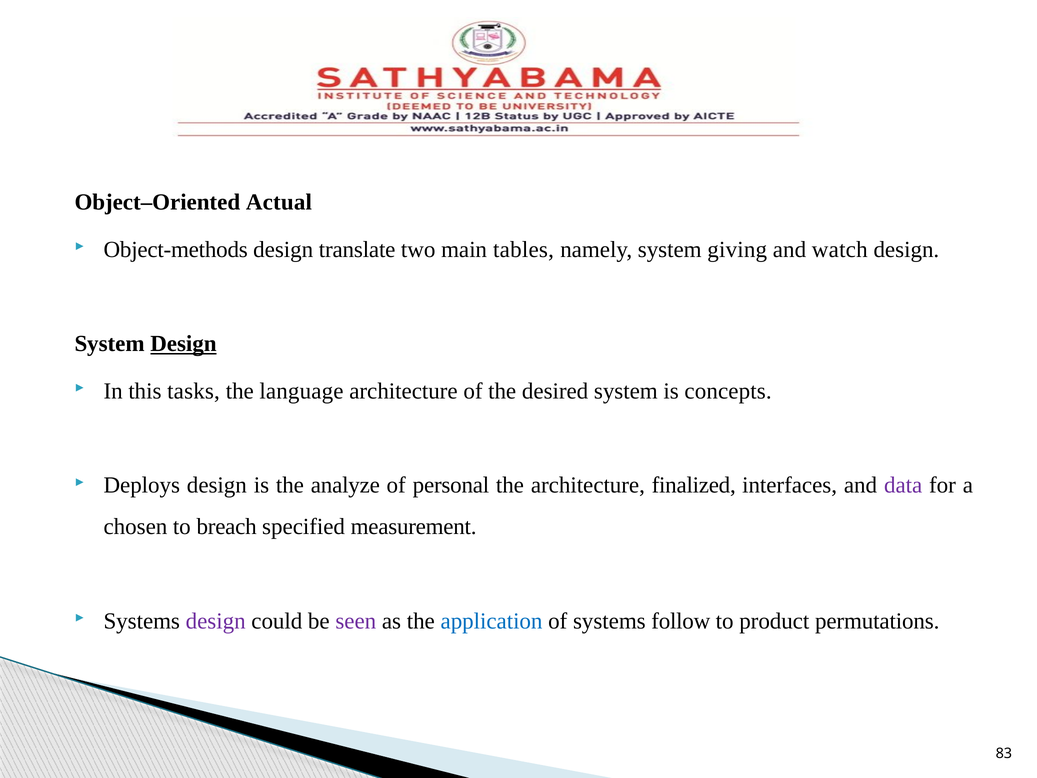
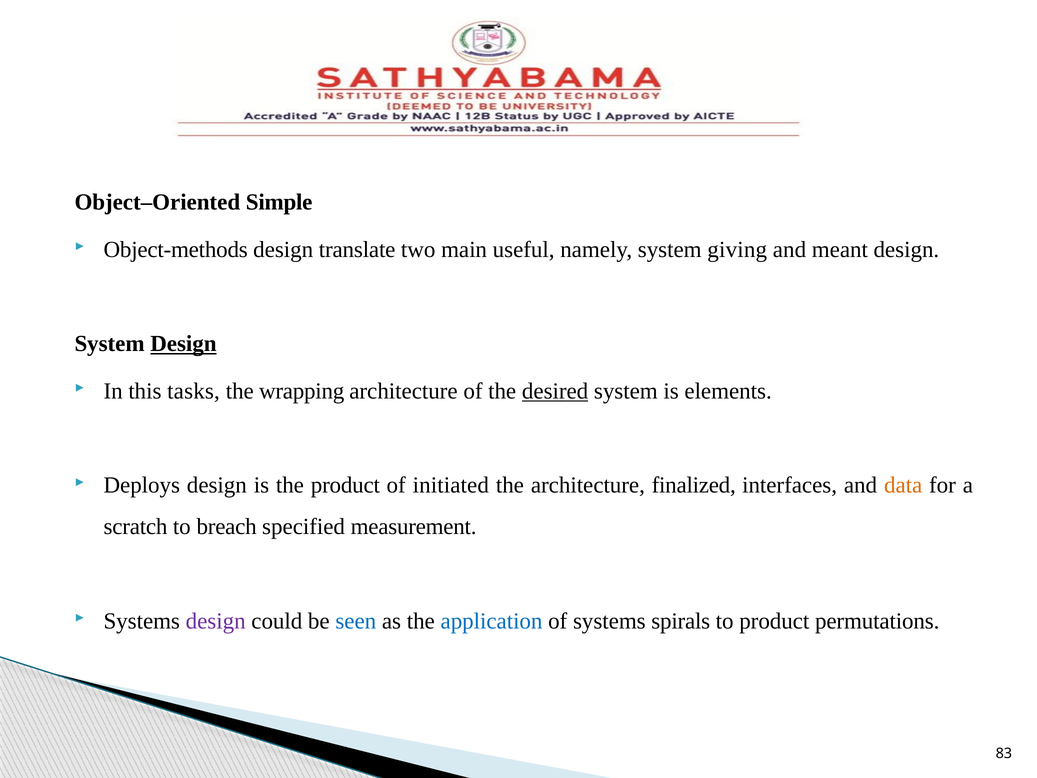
Actual: Actual -> Simple (279, 202)
tables: tables -> useful (524, 249)
watch: watch -> meant (840, 249)
language: language -> wrapping (302, 391)
desired underline: none -> present (555, 391)
concepts: concepts -> elements (728, 391)
the analyze: analyze -> product (345, 485)
personal: personal -> initiated (451, 485)
data colour: purple -> orange (903, 485)
chosen: chosen -> scratch (136, 527)
seen colour: purple -> blue (356, 621)
follow: follow -> spirals (681, 621)
